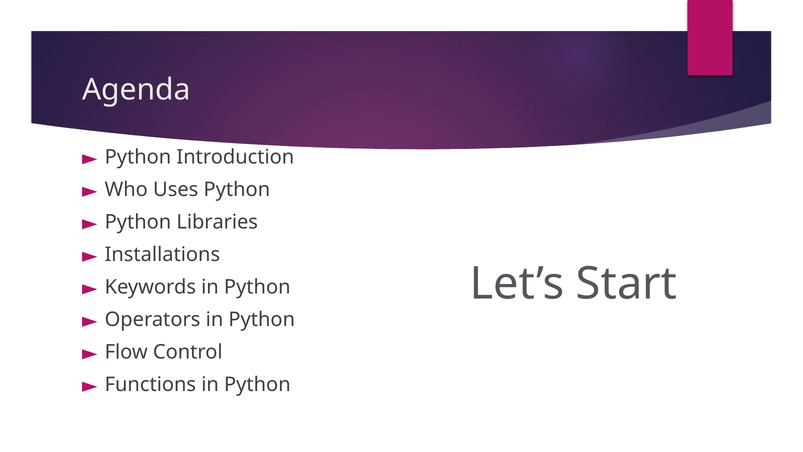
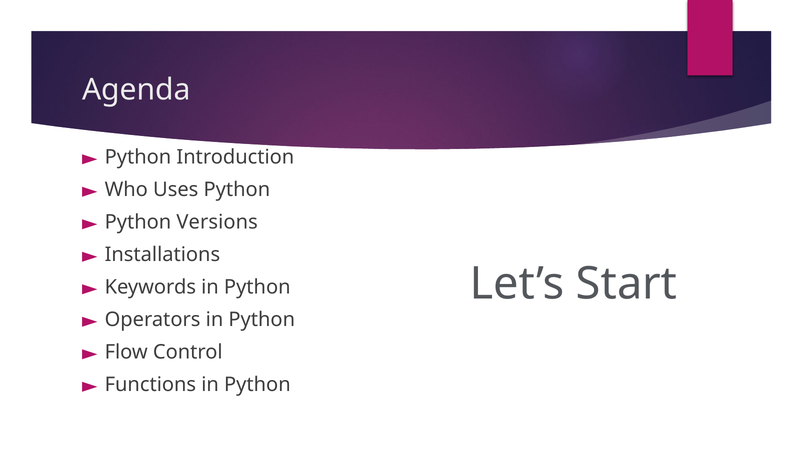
Libraries: Libraries -> Versions (217, 222)
